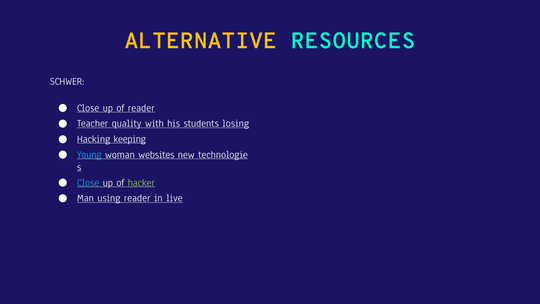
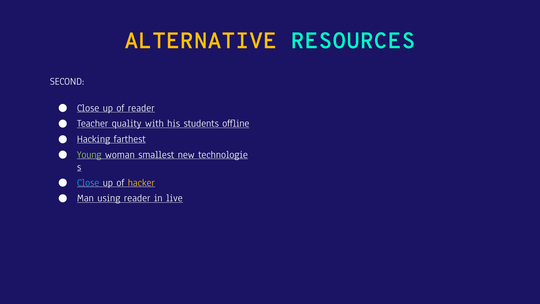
SCHWER: SCHWER -> SECOND (67, 81)
losing: losing -> offline (236, 123)
keeping: keeping -> farthest (130, 139)
Young colour: light blue -> light green (89, 154)
websites: websites -> smallest (156, 154)
hacker colour: light green -> yellow (141, 182)
